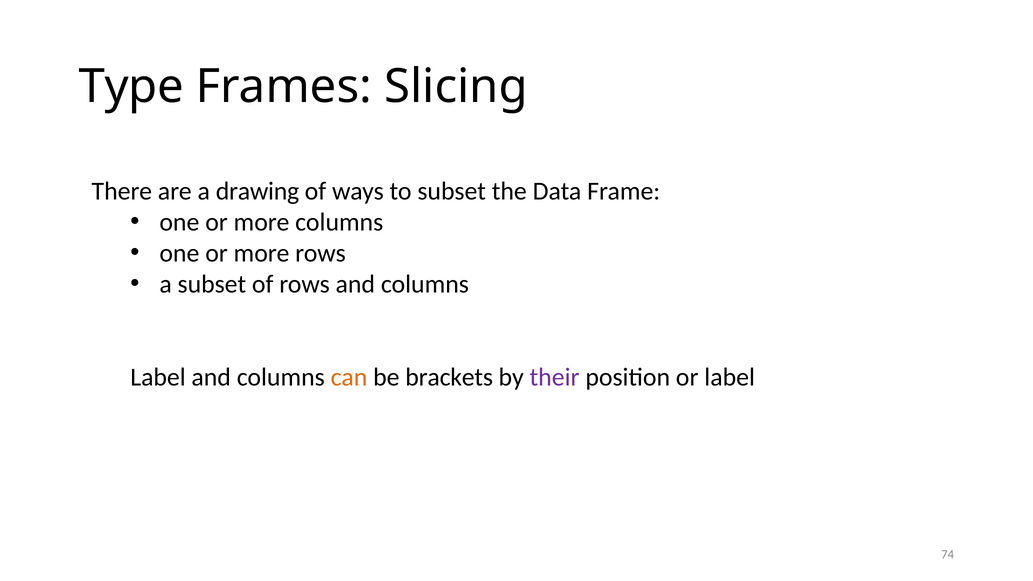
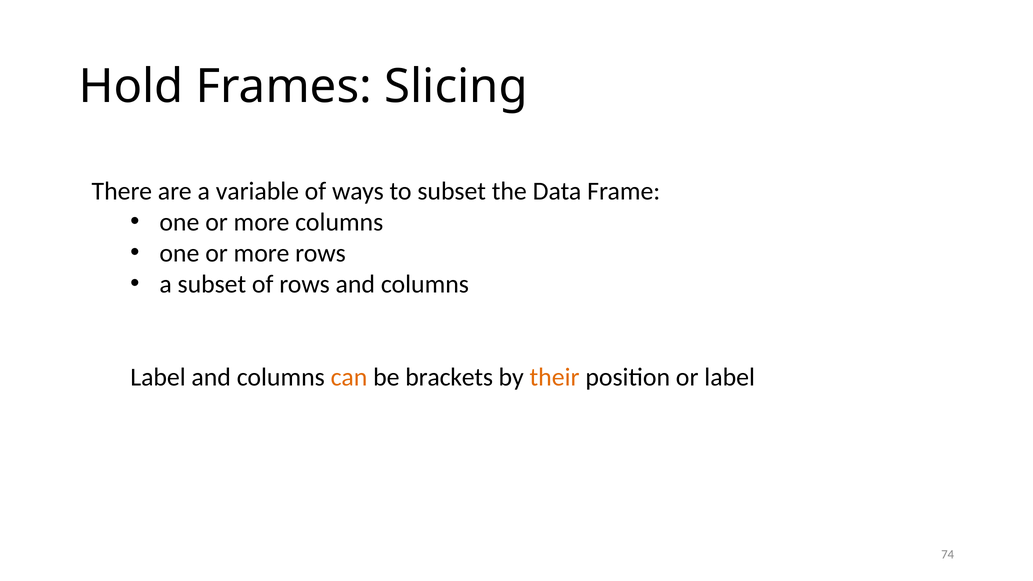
Type: Type -> Hold (131, 87)
drawing: drawing -> variable (257, 191)
their colour: purple -> orange (555, 377)
